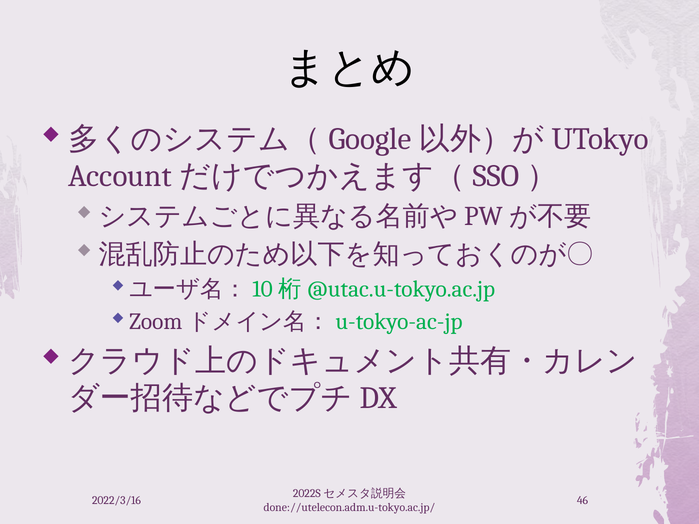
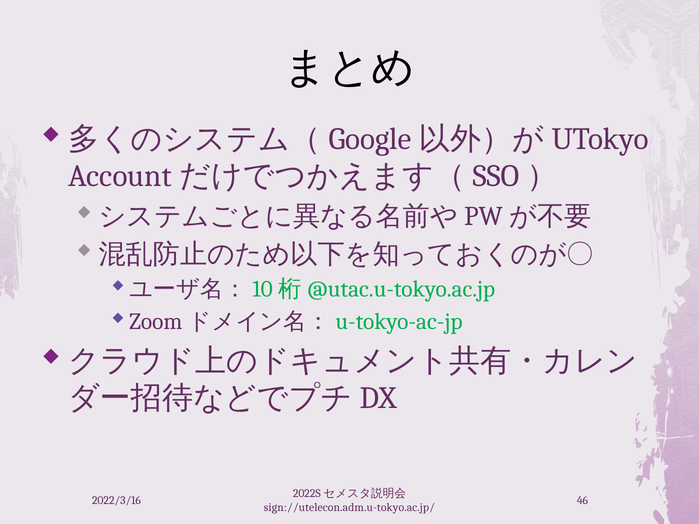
done://utelecon.adm.u-tokyo.ac.jp/: done://utelecon.adm.u-tokyo.ac.jp/ -> sign://utelecon.adm.u-tokyo.ac.jp/ (349, 508)
